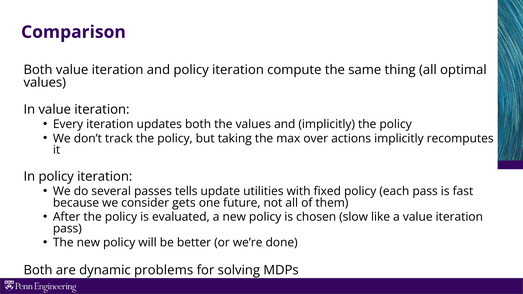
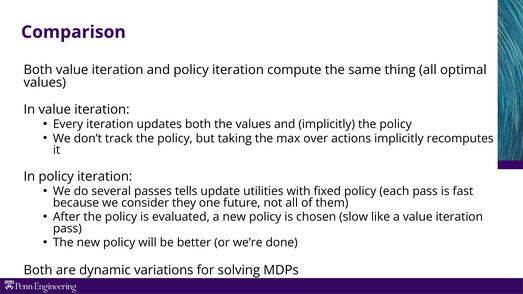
gets: gets -> they (184, 203)
problems: problems -> variations (164, 270)
